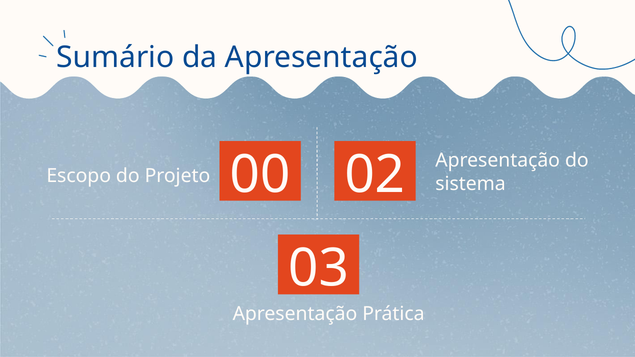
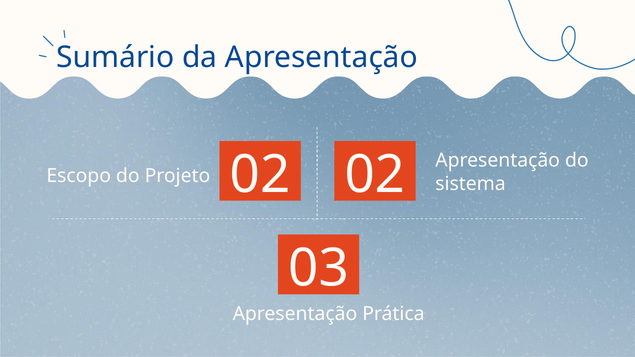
Projeto 00: 00 -> 02 (260, 175)
